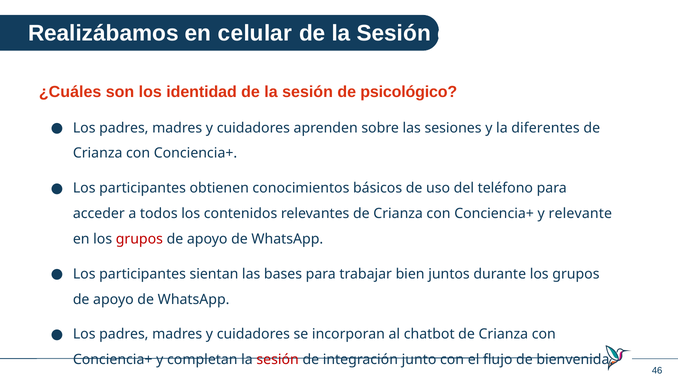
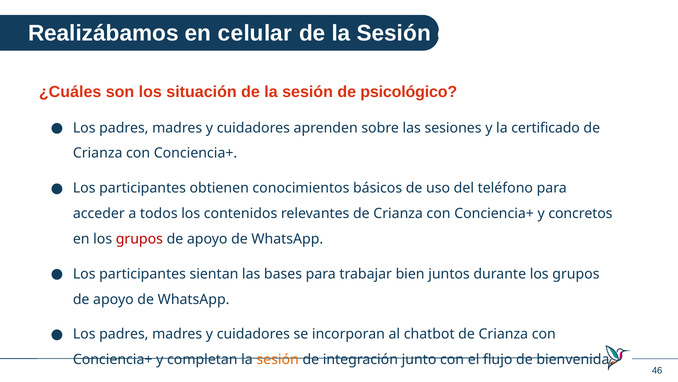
identidad: identidad -> situación (202, 92)
diferentes: diferentes -> certificado (546, 128)
relevante: relevante -> concretos (580, 213)
sesión colour: red -> orange (278, 359)
